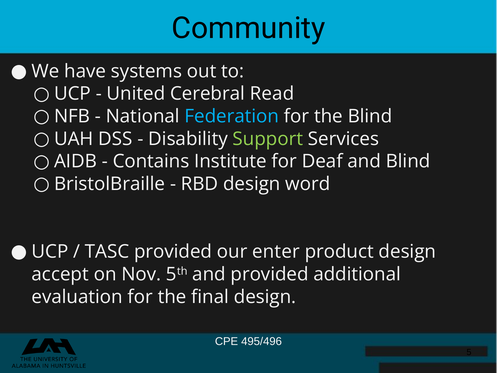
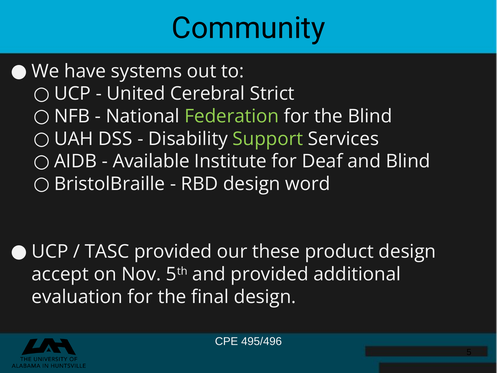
Read: Read -> Strict (272, 94)
Federation colour: light blue -> light green (232, 116)
Contains: Contains -> Available (151, 161)
enter: enter -> these (276, 251)
